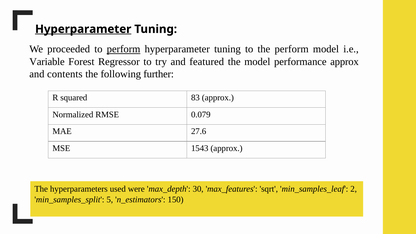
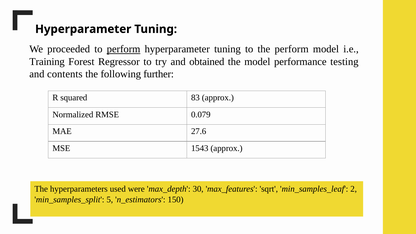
Hyperparameter underline: present -> none (83, 29)
Variable: Variable -> Training (47, 62)
featured: featured -> obtained (207, 62)
performance approx: approx -> testing (344, 62)
